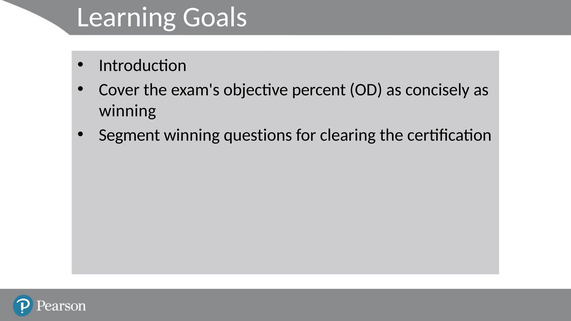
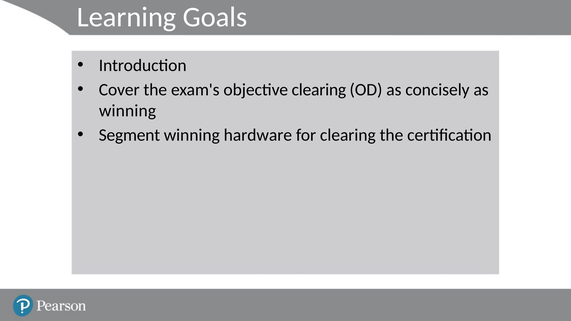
objective percent: percent -> clearing (319, 90)
questions: questions -> hardware (258, 135)
